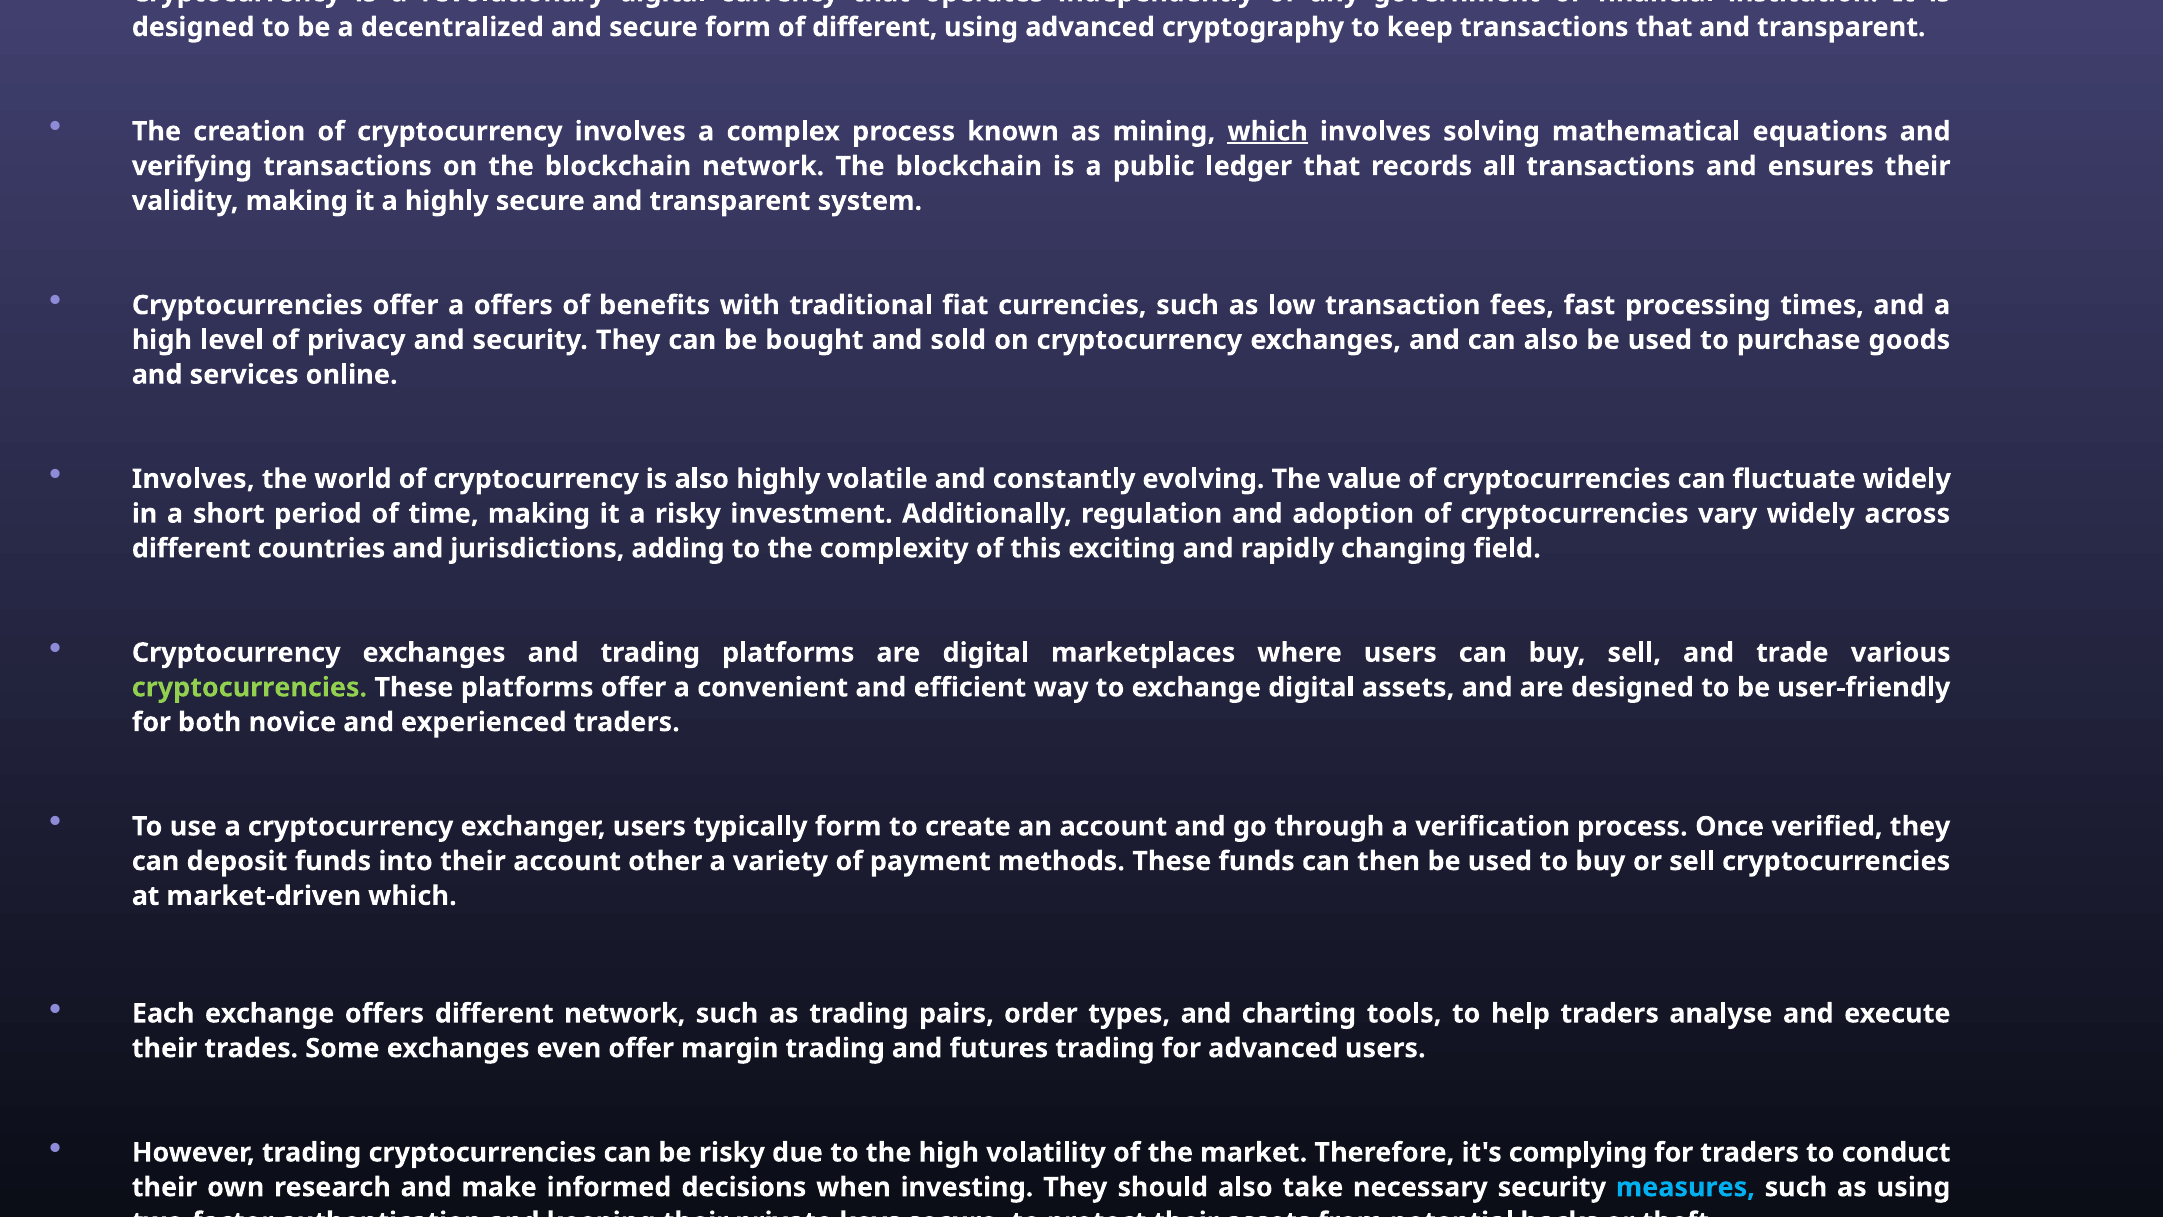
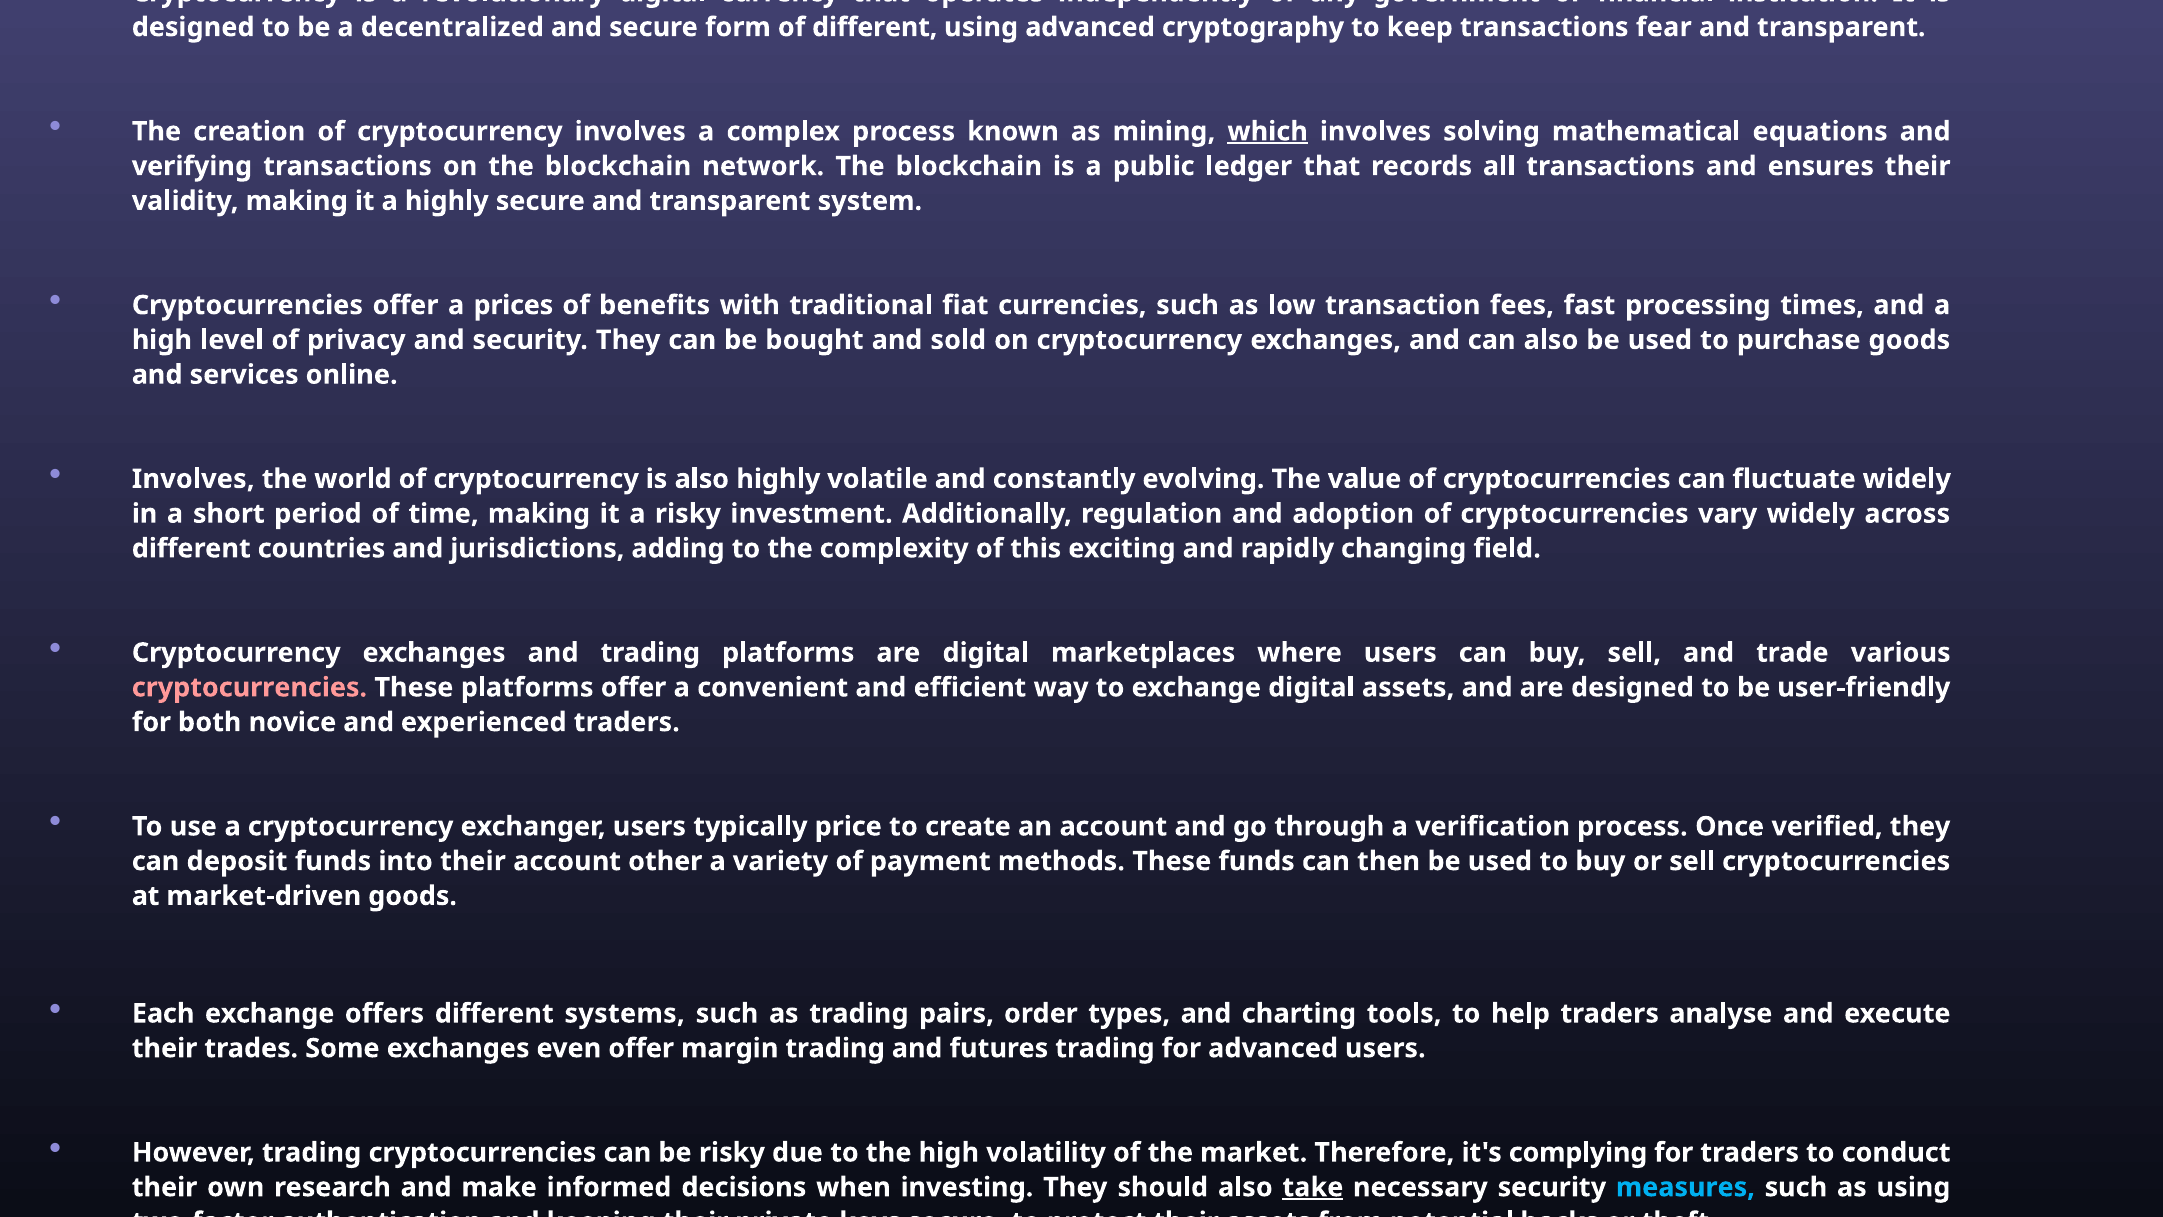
transactions that: that -> fear (1664, 27)
a offers: offers -> prices (513, 305)
cryptocurrencies colour: light green -> pink (249, 687)
typically form: form -> price (848, 826)
market-driven which: which -> goods (413, 896)
different network: network -> systems (625, 1013)
take underline: none -> present (1313, 1187)
